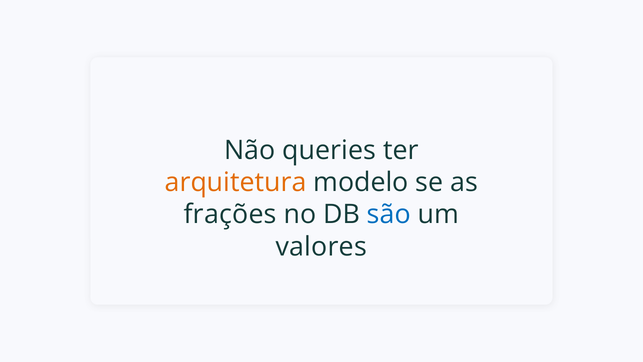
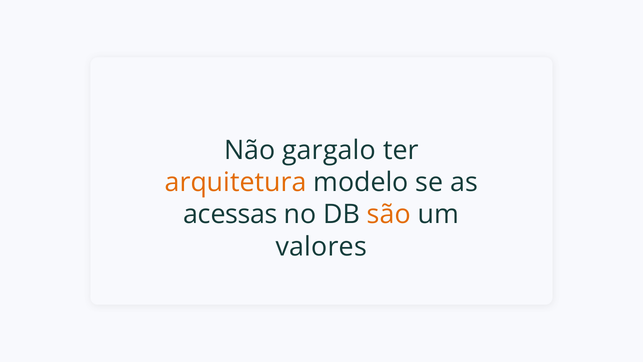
queries: queries -> gargalo (329, 150)
frações: frações -> acessas (230, 214)
são colour: blue -> orange (389, 214)
